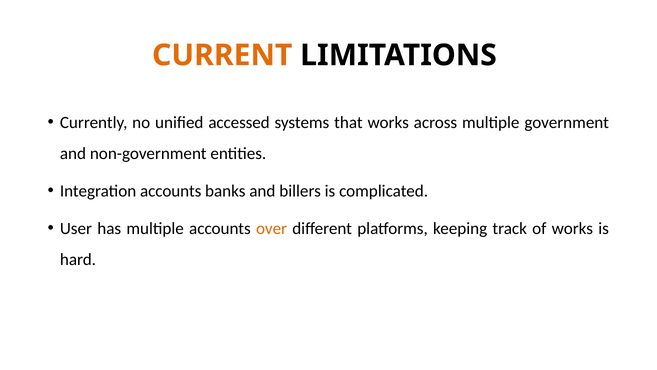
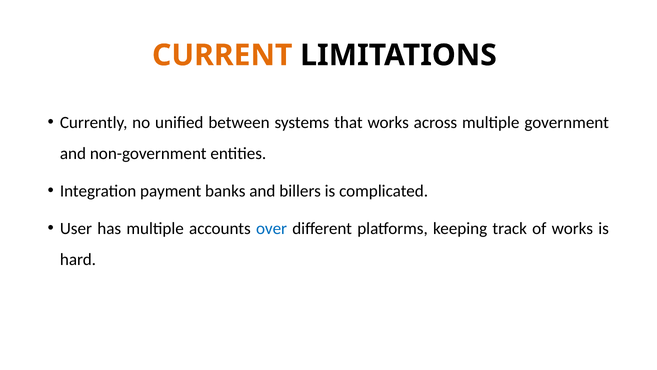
accessed: accessed -> between (239, 123)
Integration accounts: accounts -> payment (171, 191)
over colour: orange -> blue (272, 228)
